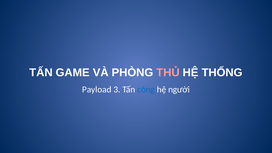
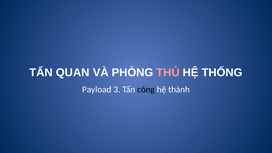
GAME: GAME -> QUAN (73, 73)
công colour: blue -> black (146, 90)
người: người -> thành (179, 90)
